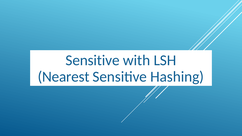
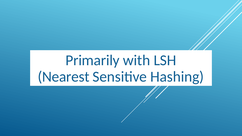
Sensitive: Sensitive -> Primarily (93, 60)
